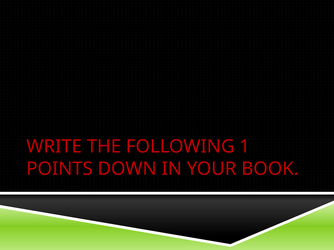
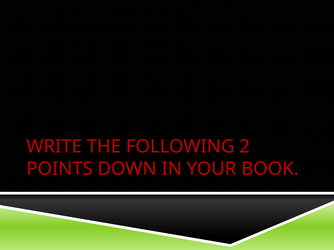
1: 1 -> 2 (245, 147)
